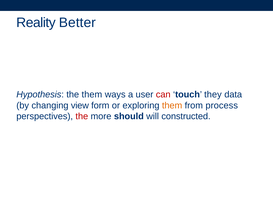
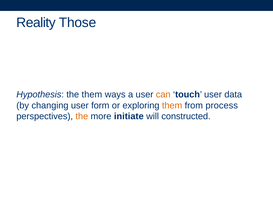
Better: Better -> Those (78, 23)
can colour: red -> orange (163, 94)
touch they: they -> user (213, 94)
changing view: view -> user (80, 105)
the colour: red -> orange (82, 116)
should: should -> initiate (129, 116)
